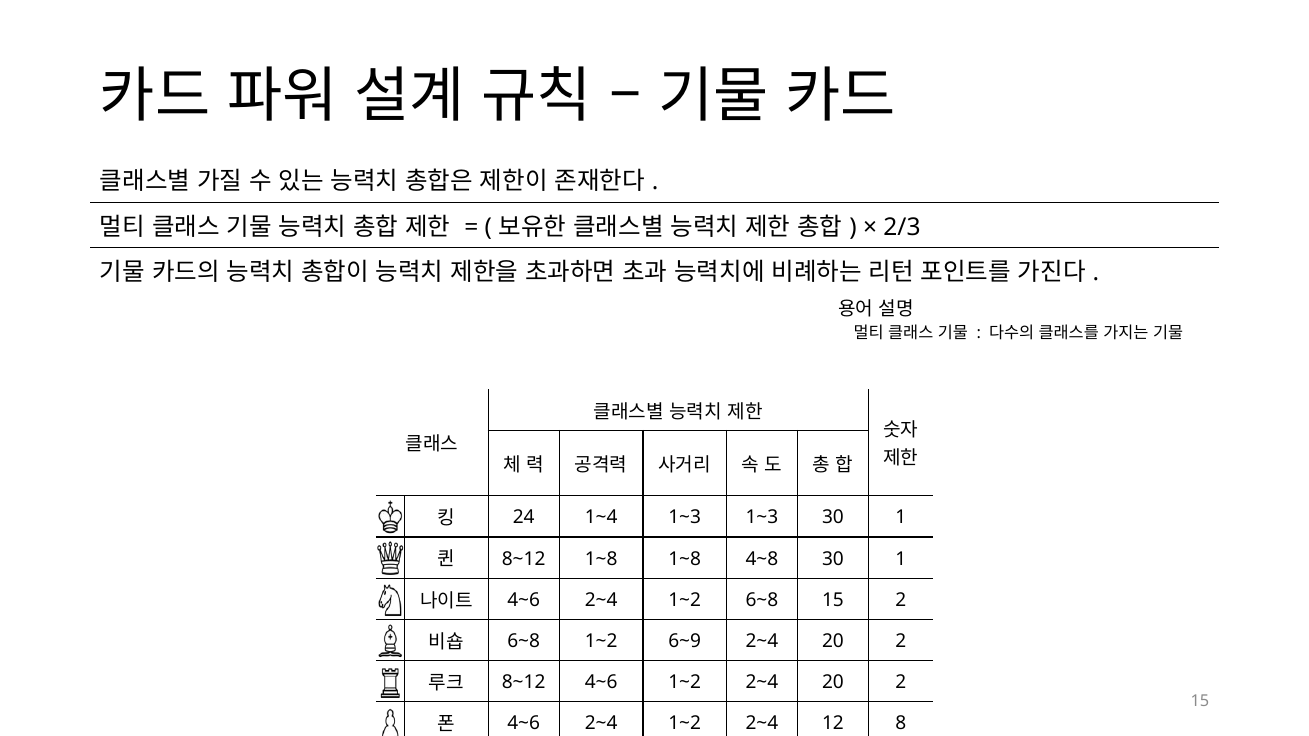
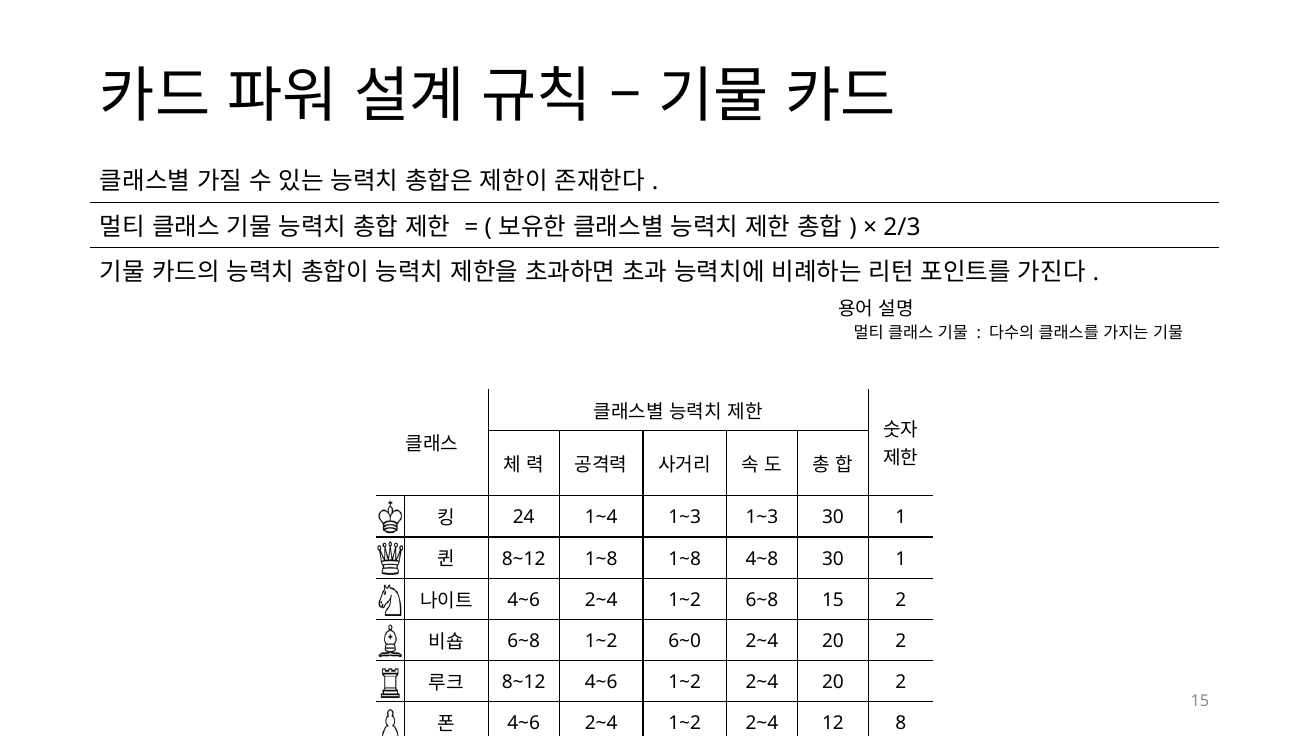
6~9: 6~9 -> 6~0 (685, 641)
